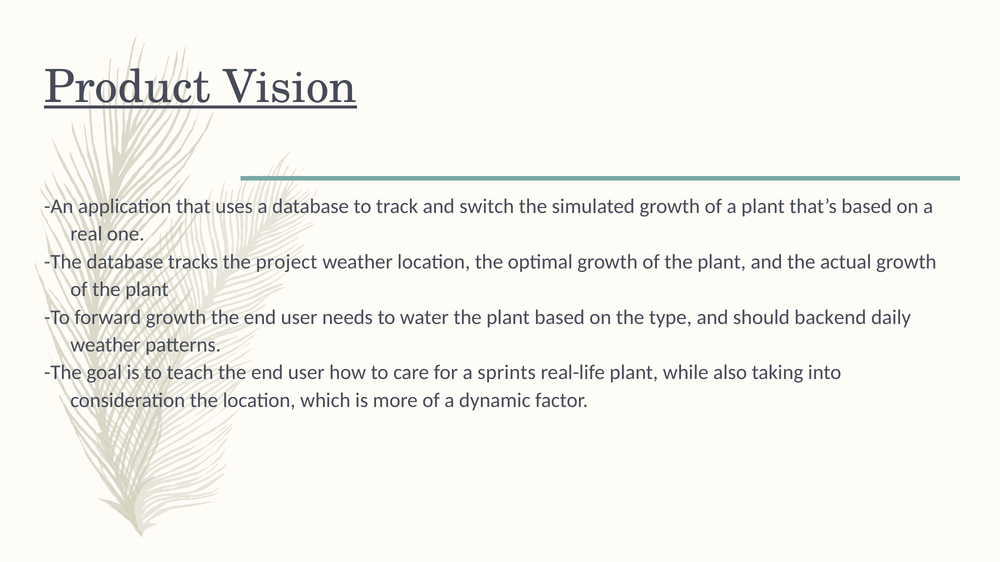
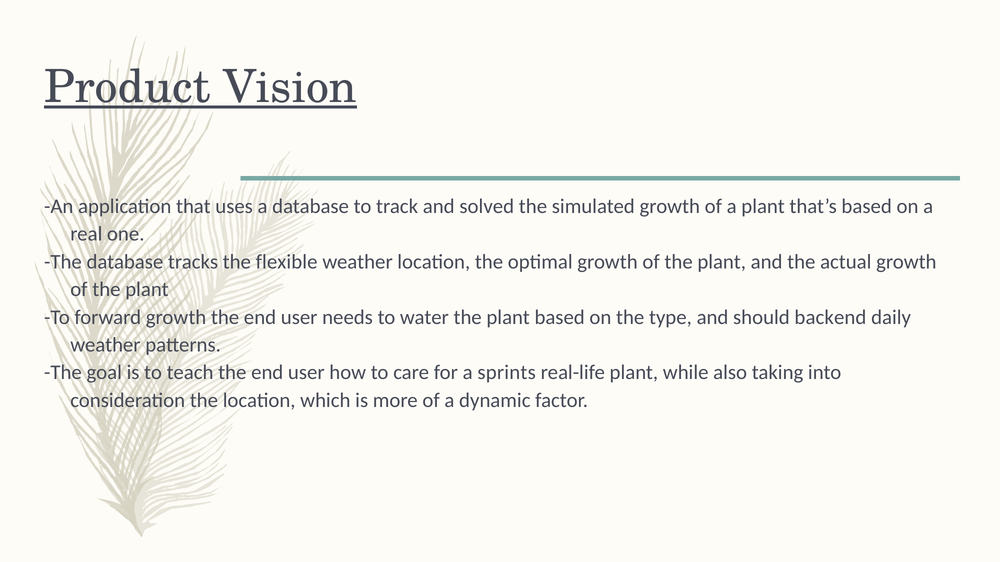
switch: switch -> solved (487, 207)
project: project -> flexible (287, 262)
